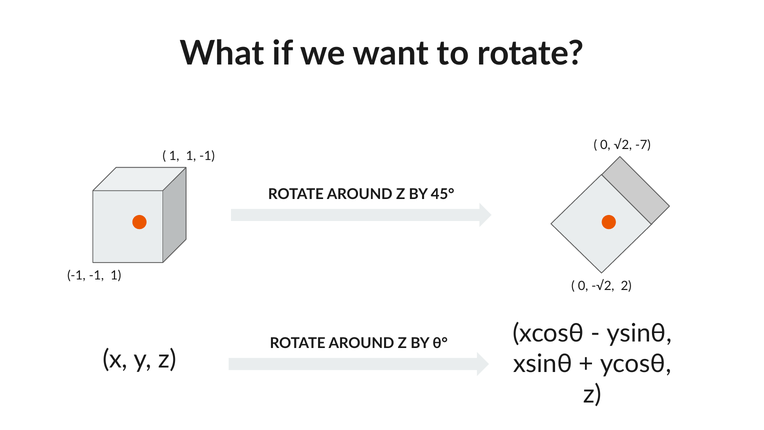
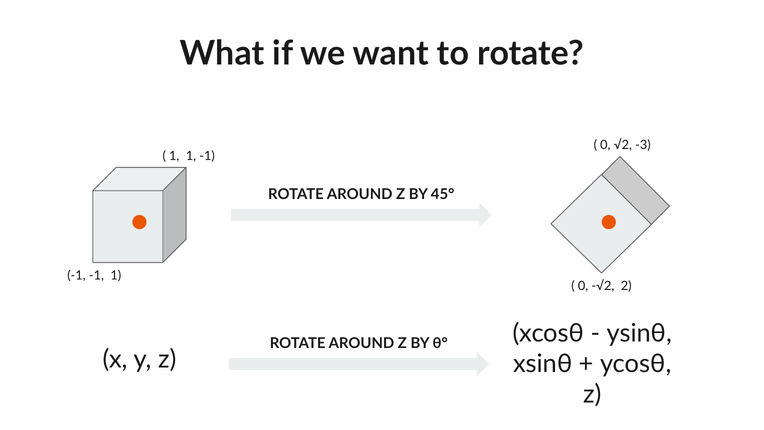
-7: -7 -> -3 (643, 145)
